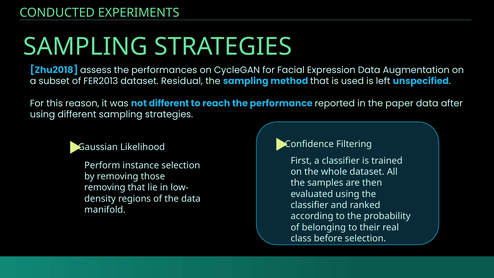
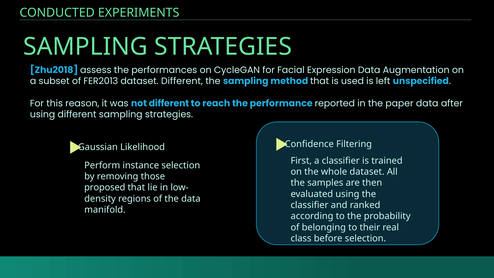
dataset Residual: Residual -> Different (182, 81)
removing: removing -> proposed (105, 187)
